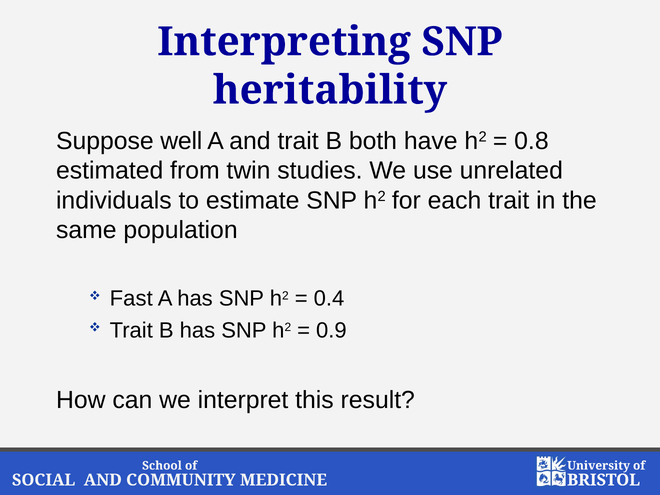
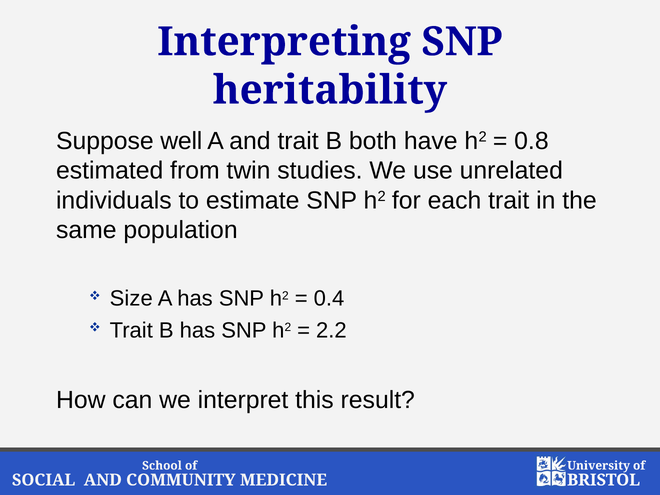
Fast: Fast -> Size (131, 299)
0.9: 0.9 -> 2.2 (331, 330)
